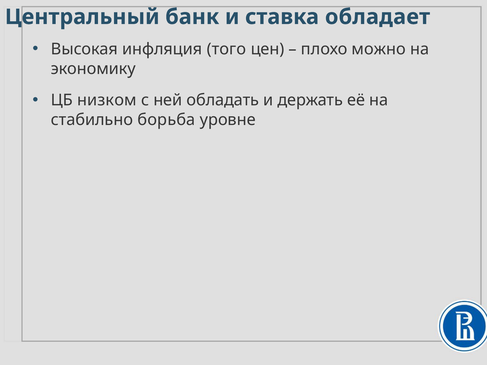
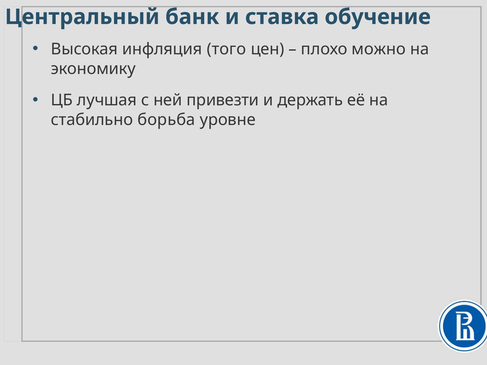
обладает: обладает -> обучение (378, 17)
низком: низком -> лучшая (107, 100)
обладать: обладать -> привезти (223, 100)
